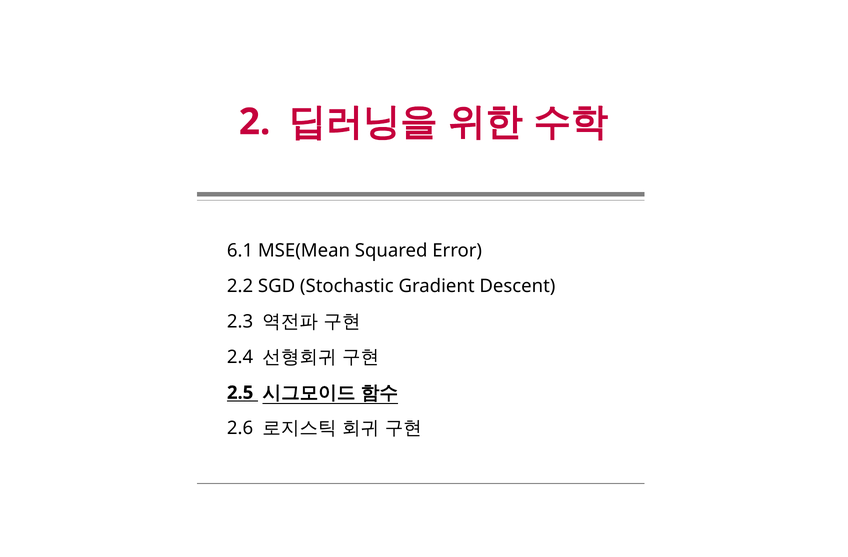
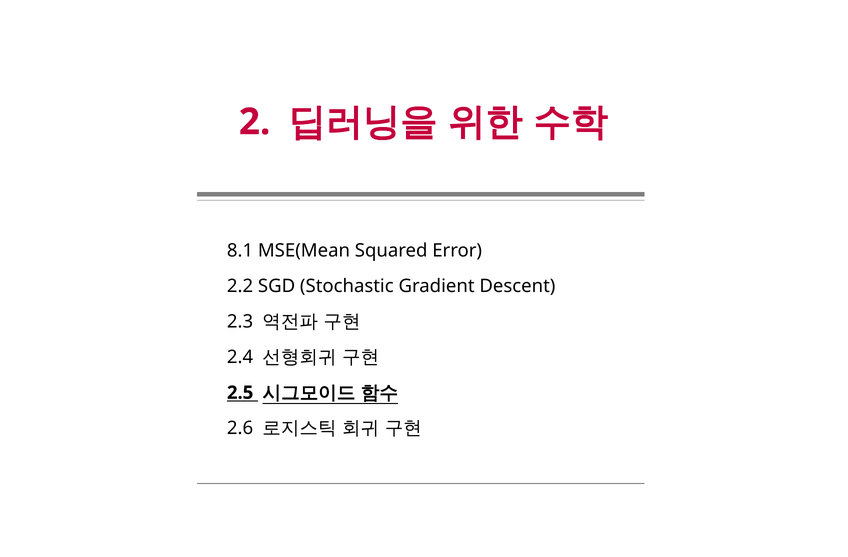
6.1: 6.1 -> 8.1 (240, 251)
